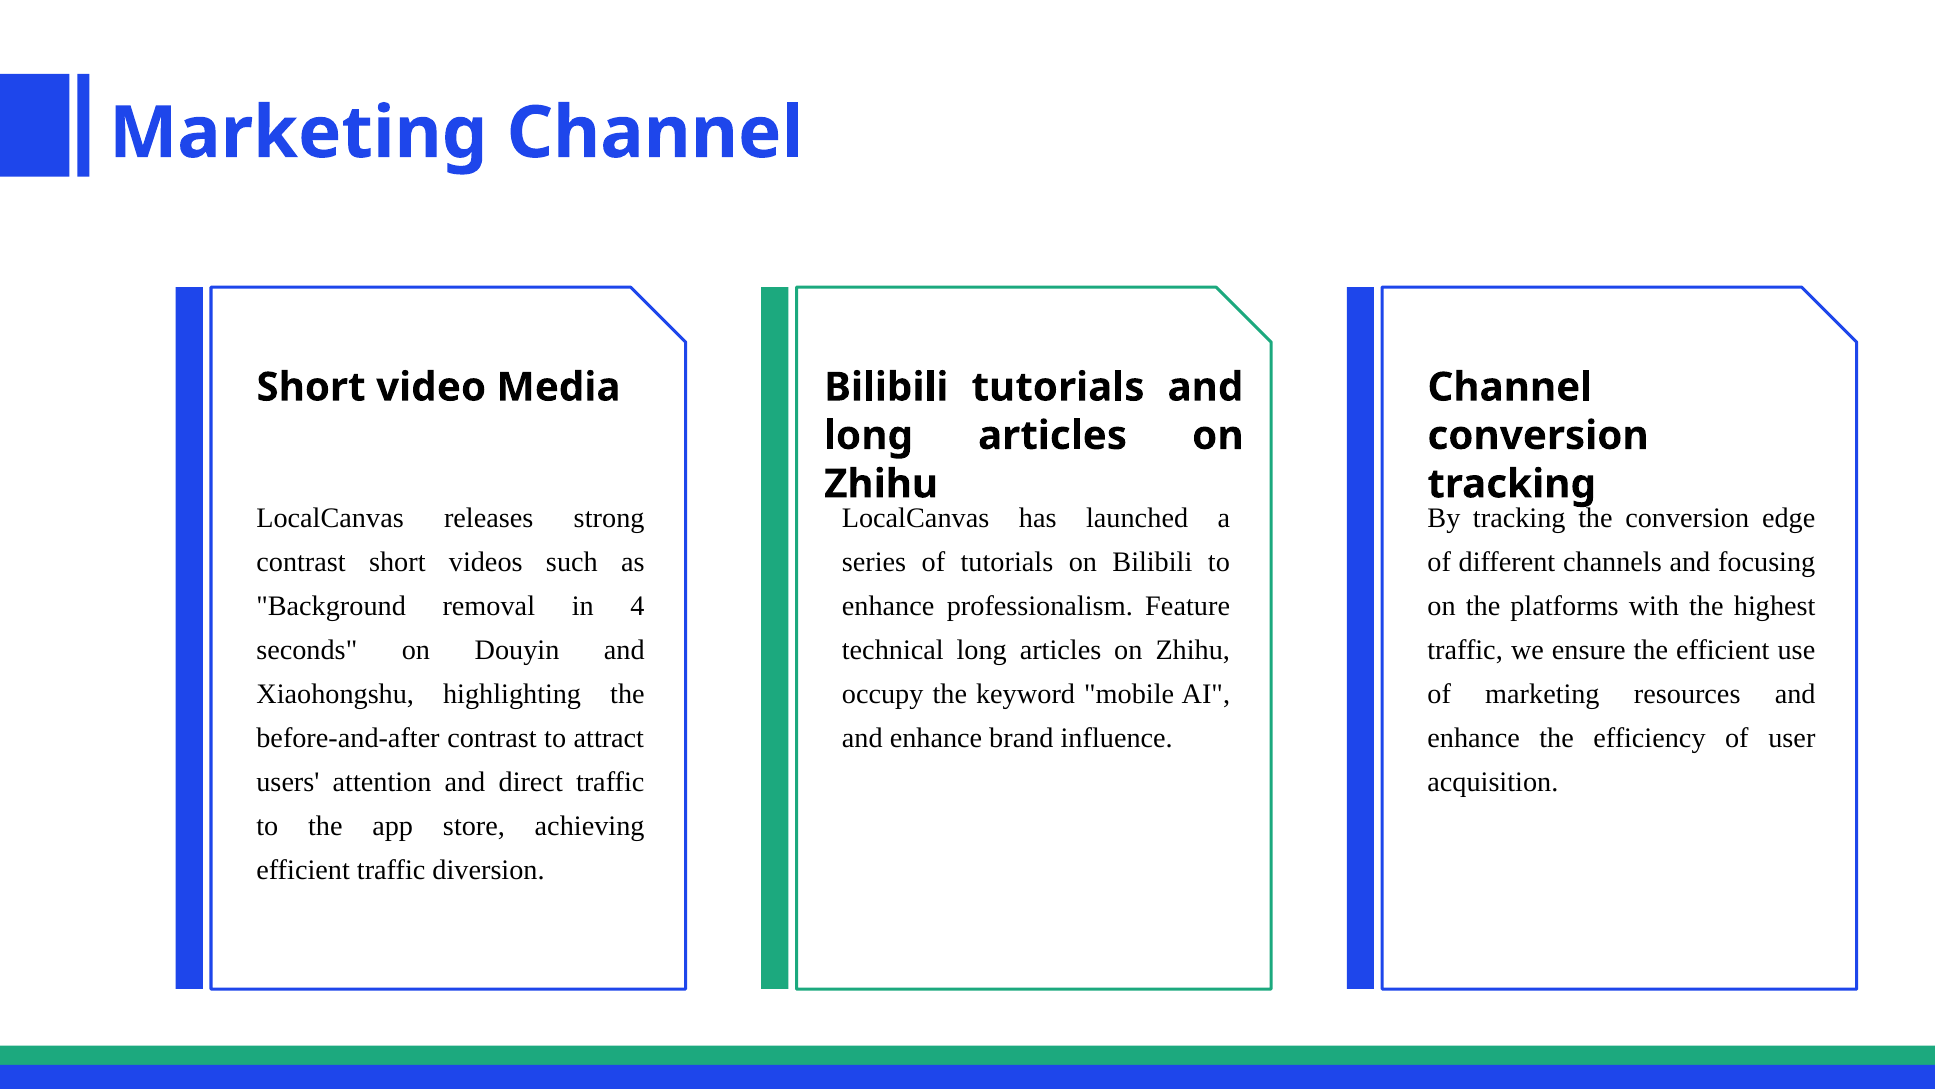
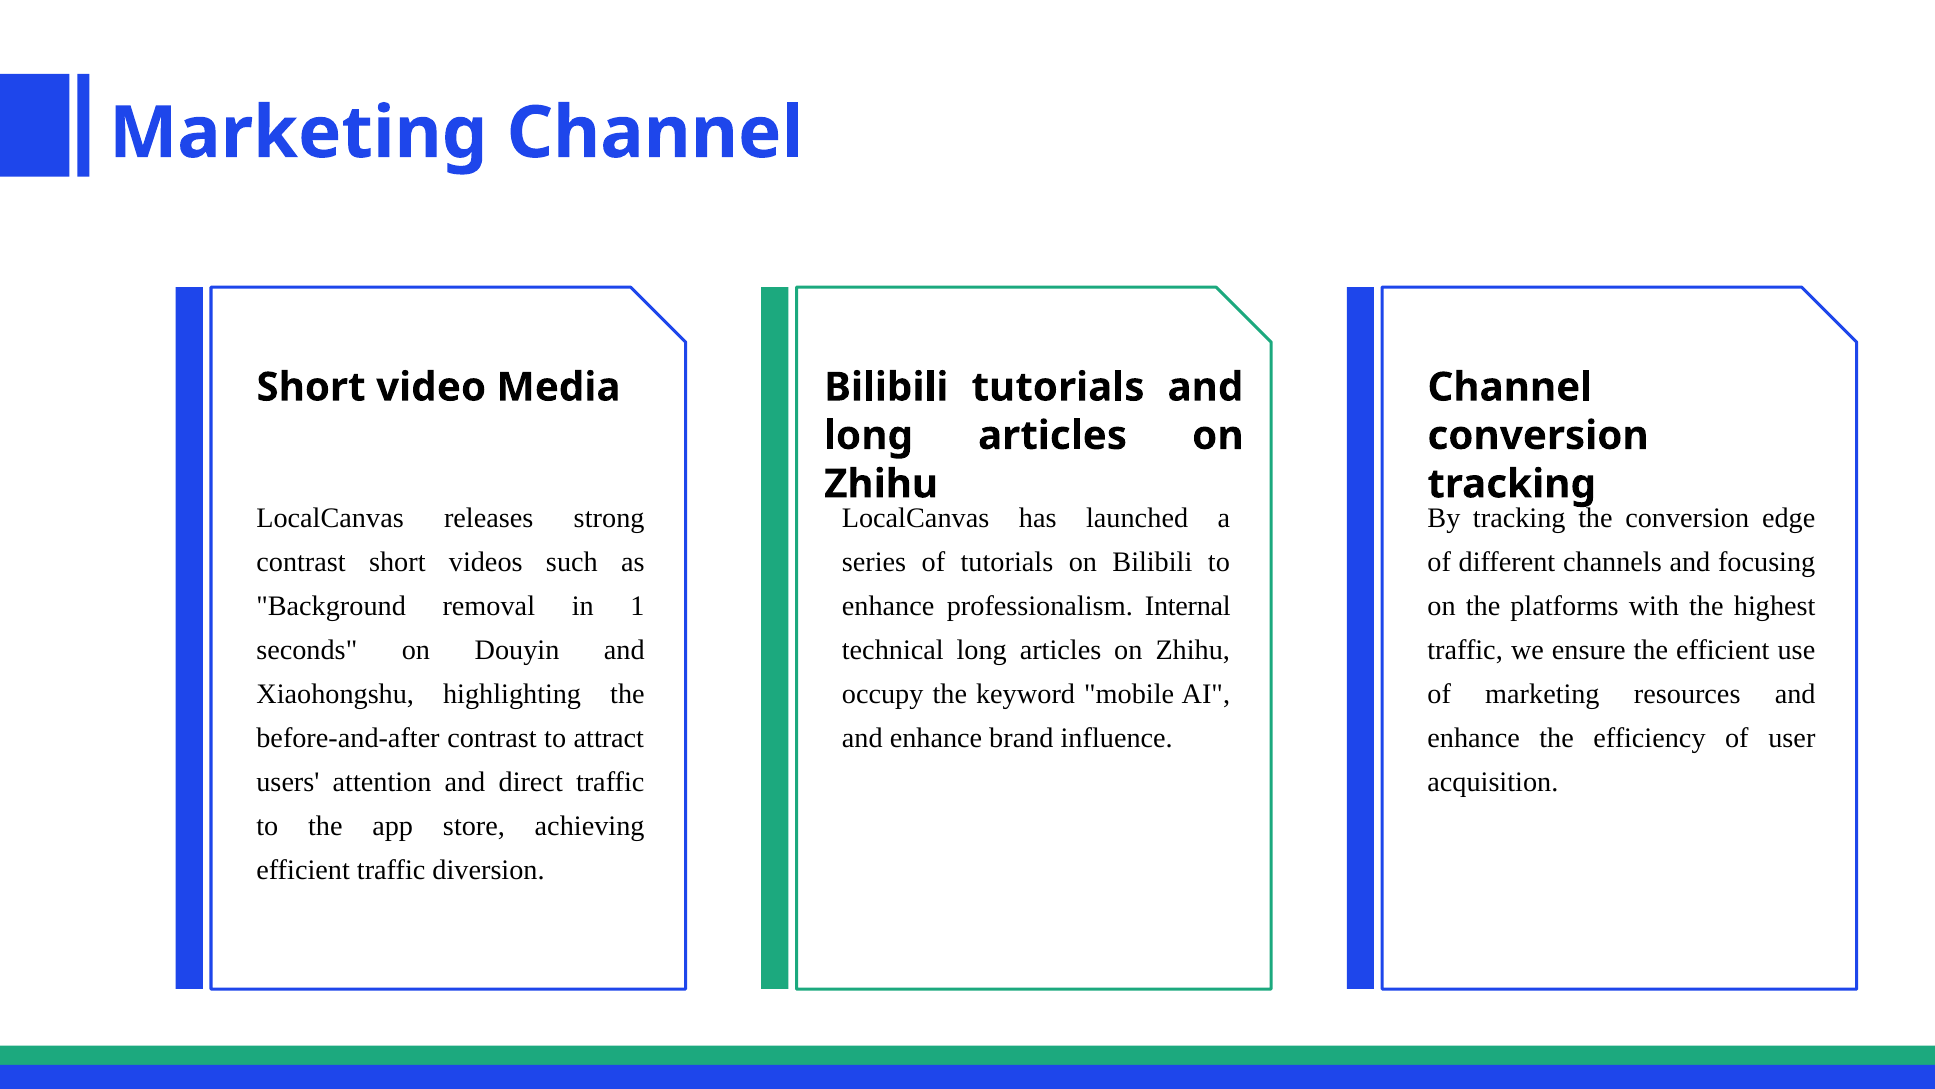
4: 4 -> 1 (637, 606)
Feature: Feature -> Internal (1188, 606)
